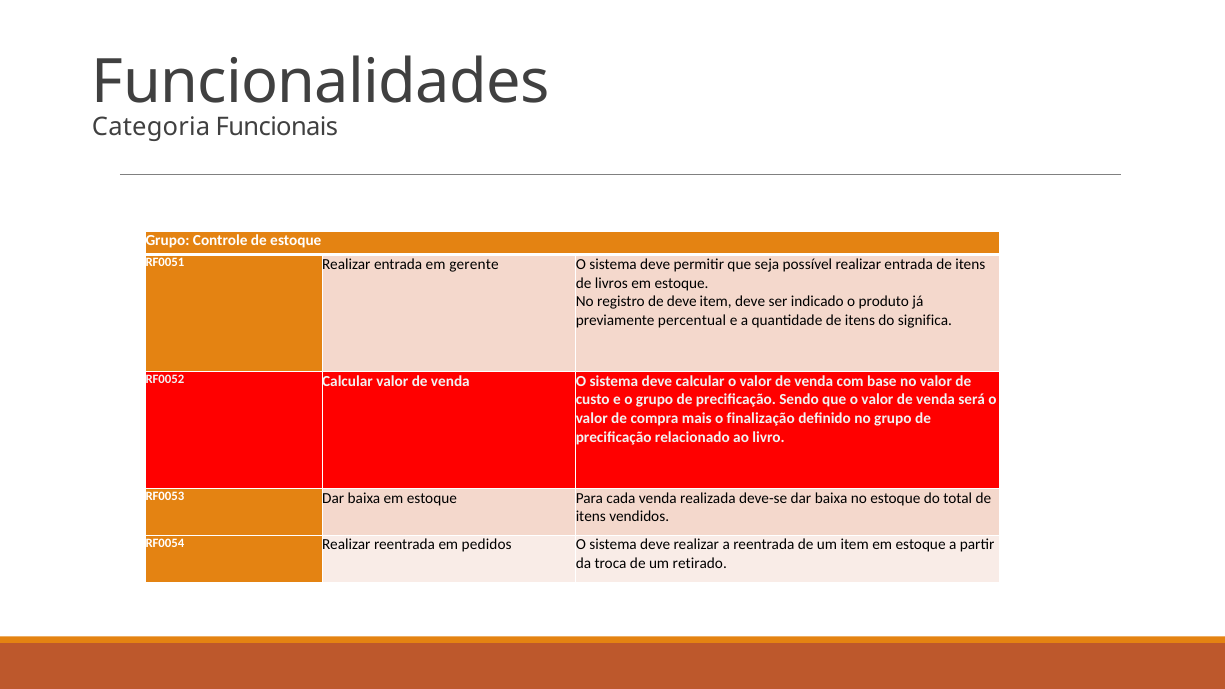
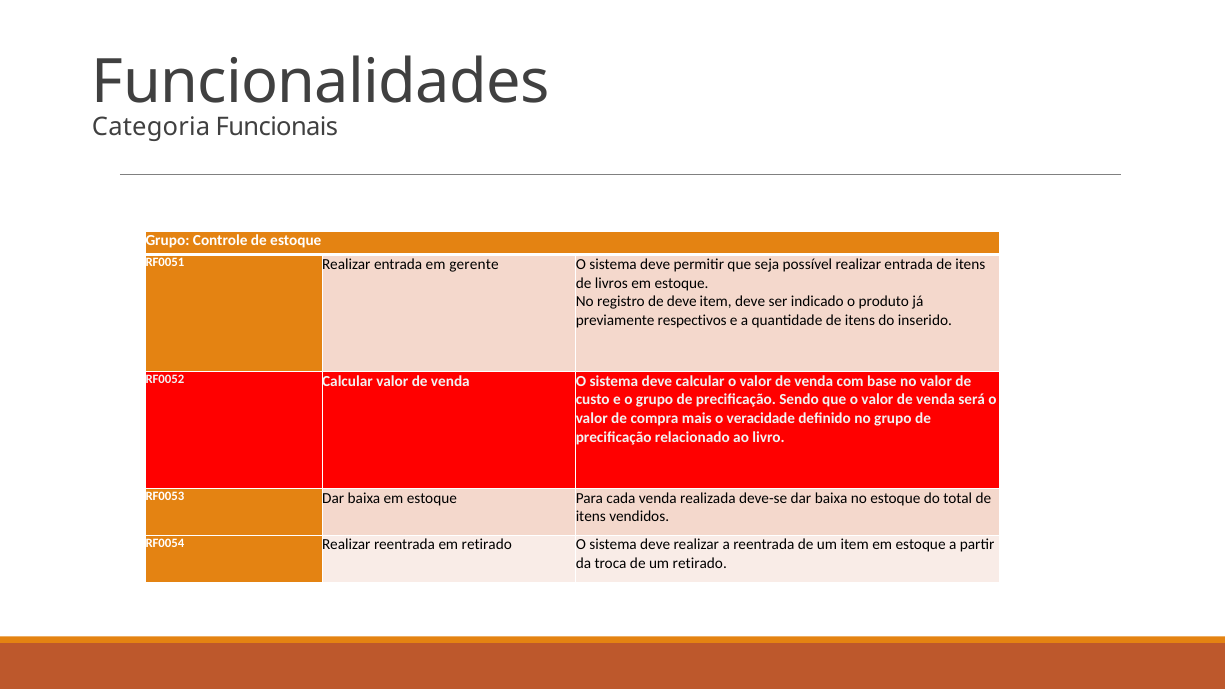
percentual: percentual -> respectivos (692, 320)
significa: significa -> inserido (925, 320)
finalização: finalização -> veracidade (761, 419)
em pedidos: pedidos -> retirado (487, 545)
